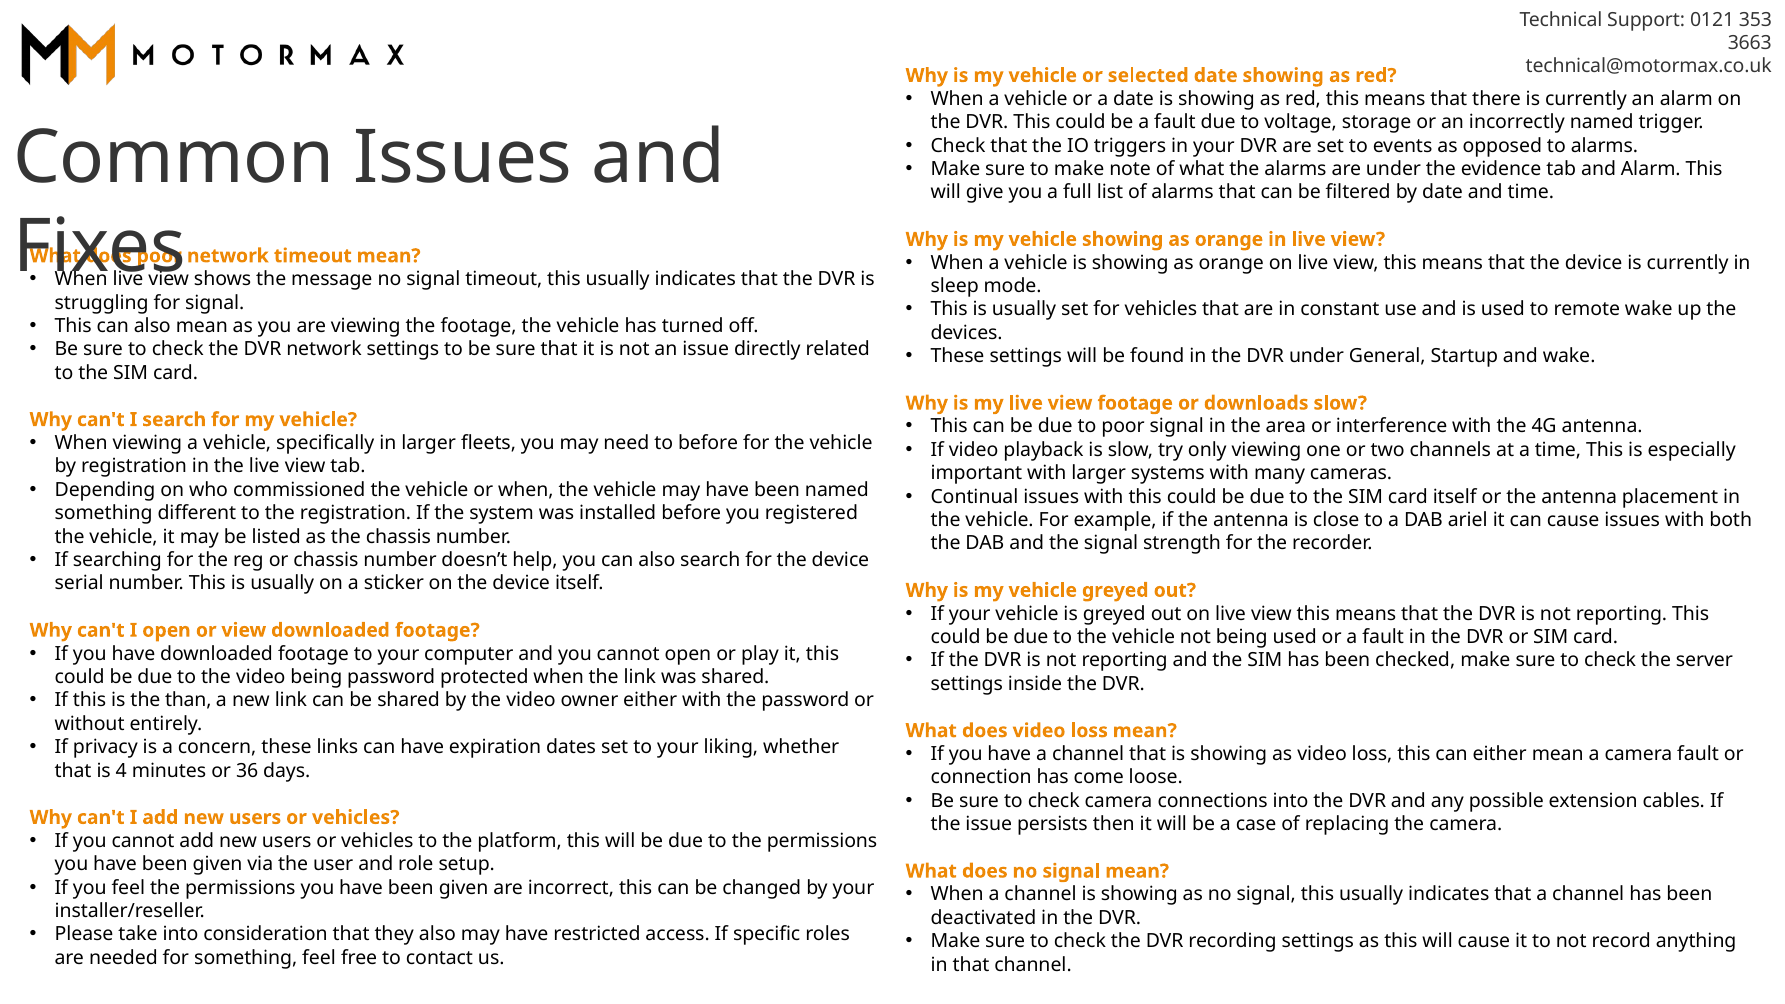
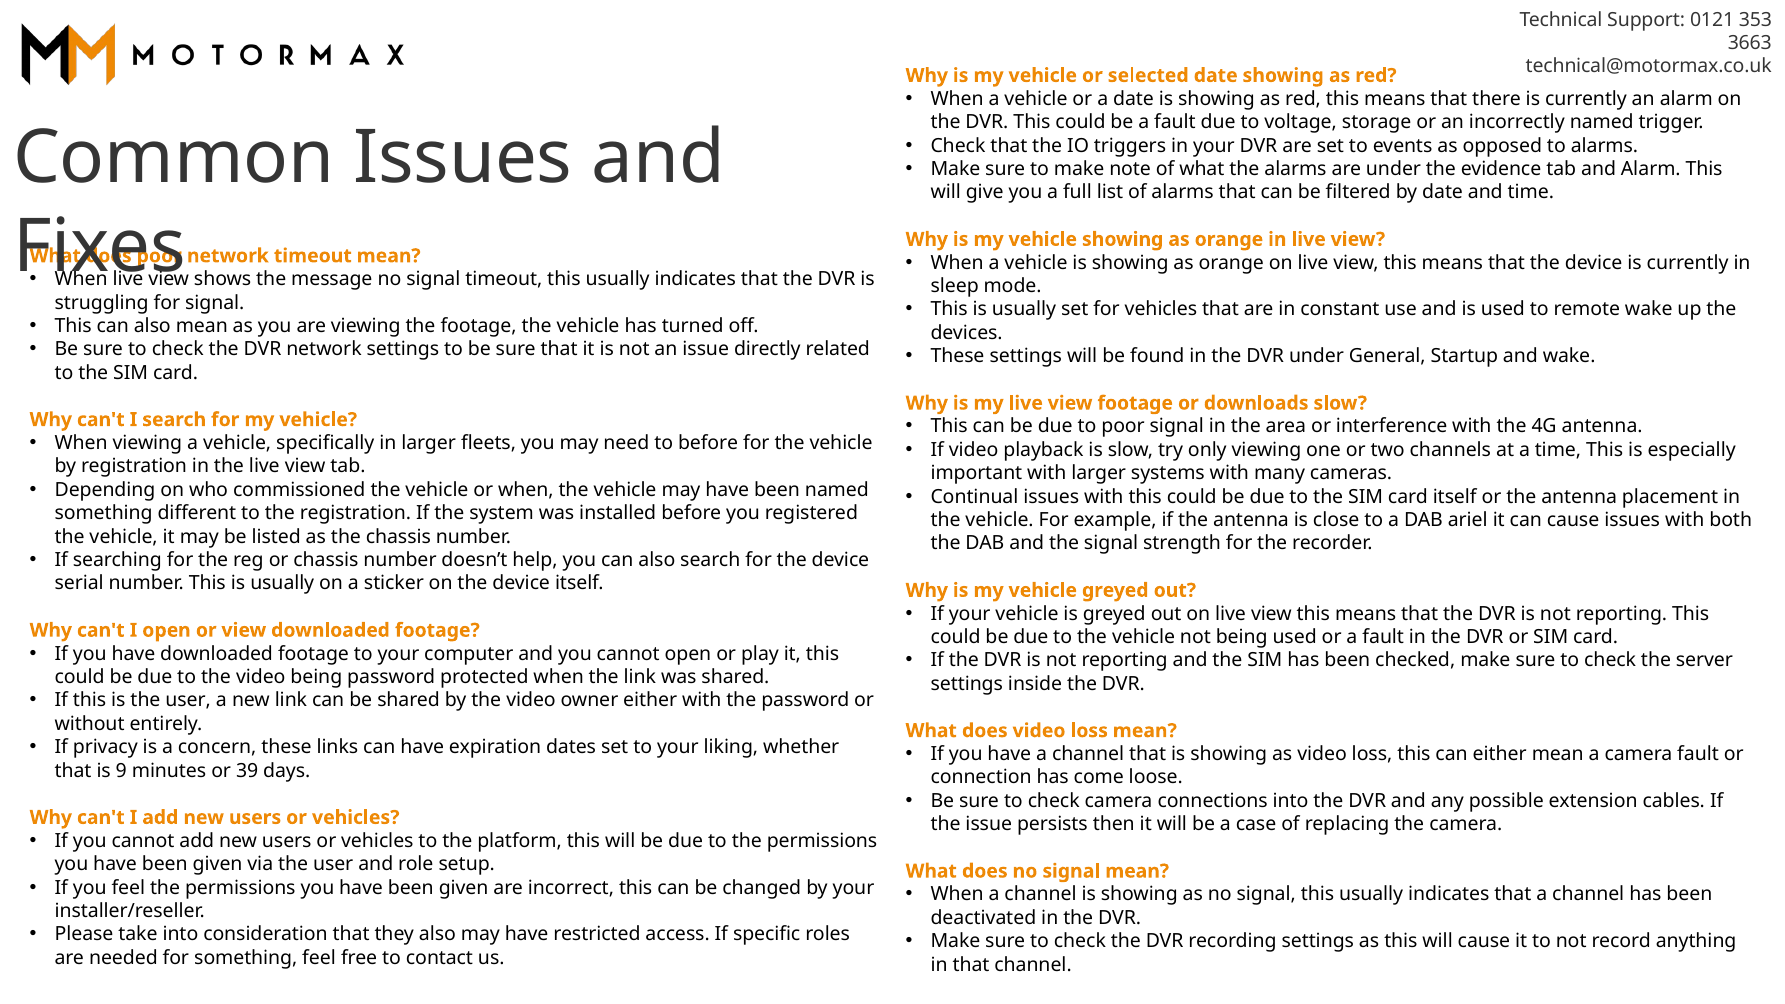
is the than: than -> user (188, 701)
4: 4 -> 9 (121, 771)
36: 36 -> 39 (247, 771)
